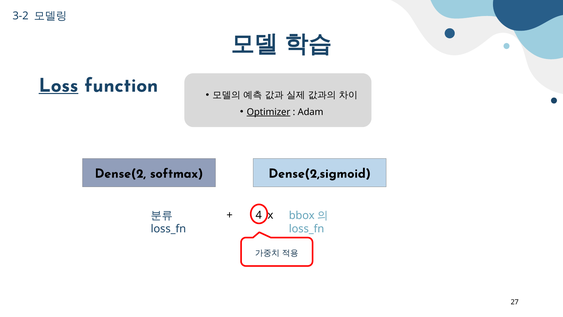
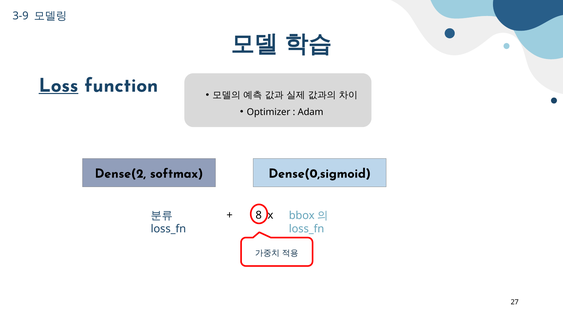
3-2: 3-2 -> 3-9 (21, 16)
Optimizer underline: present -> none (269, 112)
Dense(2,sigmoid: Dense(2,sigmoid -> Dense(0,sigmoid (320, 173)
4: 4 -> 8 (259, 215)
